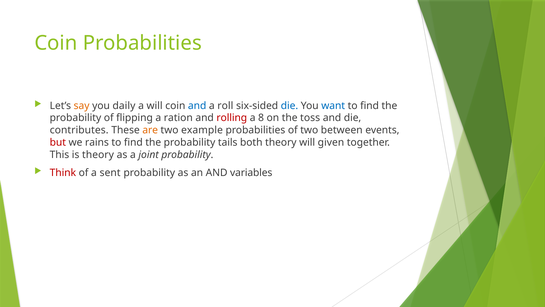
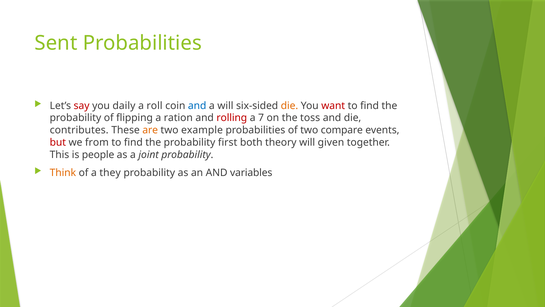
Coin: Coin -> Sent (56, 43)
say colour: orange -> red (82, 105)
a will: will -> roll (155, 105)
a roll: roll -> will (225, 105)
die colour: blue -> orange (289, 105)
want colour: blue -> red (333, 105)
8: 8 -> 7 (261, 118)
between: between -> compare (342, 130)
rains: rains -> from (97, 142)
tails: tails -> first (228, 142)
is theory: theory -> people (98, 155)
Think colour: red -> orange (63, 172)
sent: sent -> they (110, 172)
